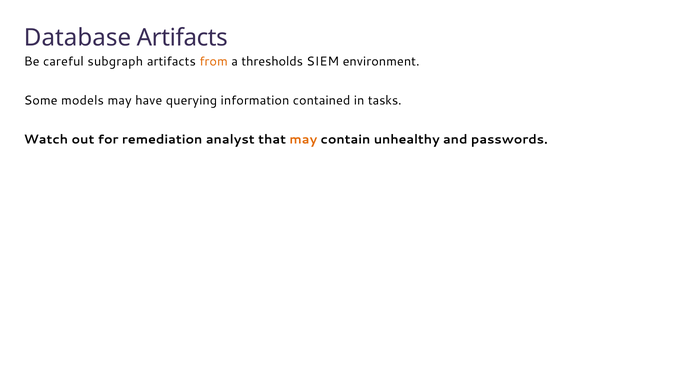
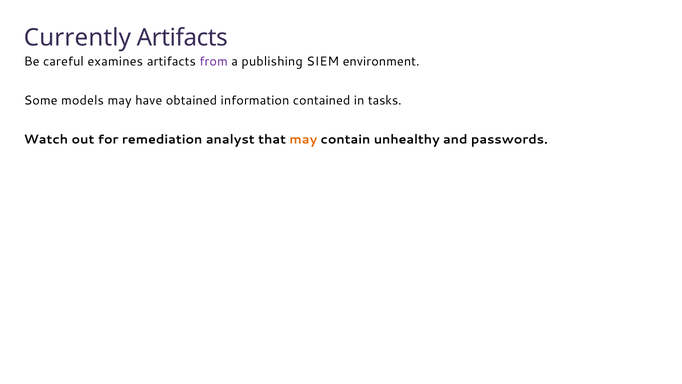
Database: Database -> Currently (77, 38)
subgraph: subgraph -> examines (115, 62)
from colour: orange -> purple (214, 62)
thresholds: thresholds -> publishing (272, 62)
querying: querying -> obtained (191, 101)
